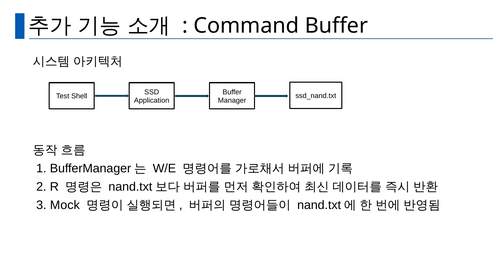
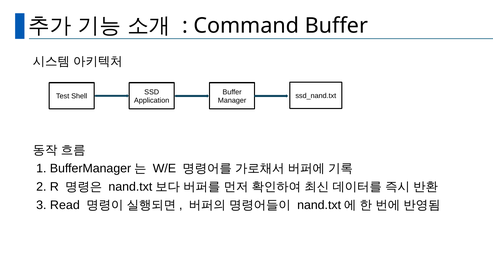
Mock: Mock -> Read (65, 205)
